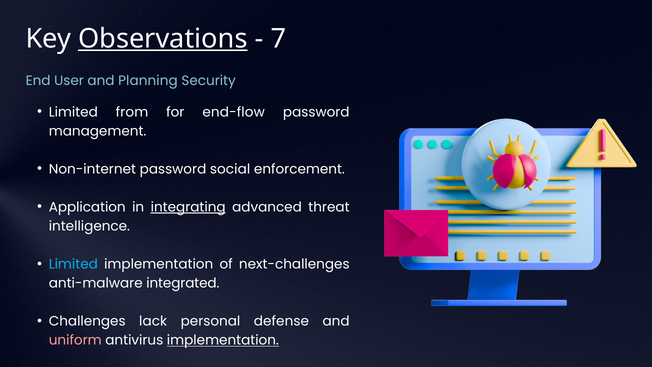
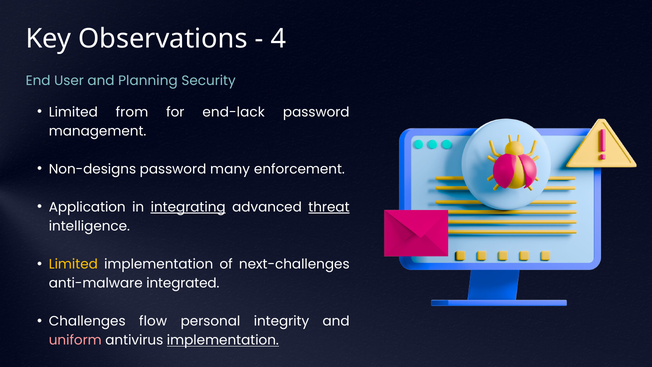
Observations underline: present -> none (163, 39)
7: 7 -> 4 (278, 39)
end-flow: end-flow -> end-lack (234, 112)
Non-internet: Non-internet -> Non-designs (92, 169)
social: social -> many (230, 169)
threat underline: none -> present (329, 207)
Limited colour: light blue -> yellow (73, 264)
lack: lack -> flow (153, 321)
defense: defense -> integrity (281, 321)
